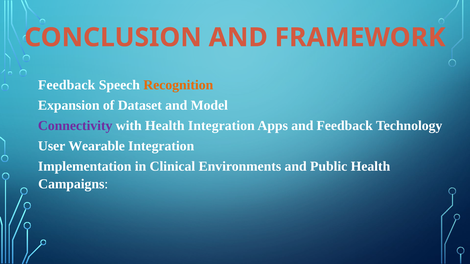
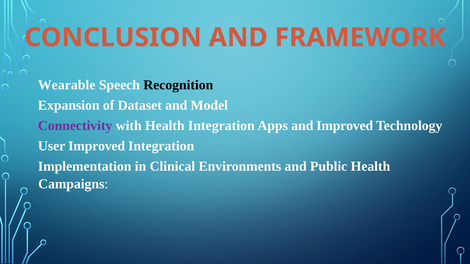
Feedback: Feedback -> Wearable (67, 85)
Recognition colour: orange -> black (178, 85)
and Feedback: Feedback -> Improved (345, 126)
User Wearable: Wearable -> Improved (97, 146)
